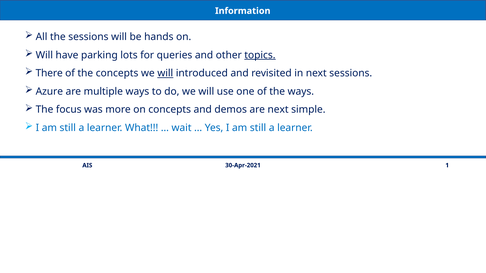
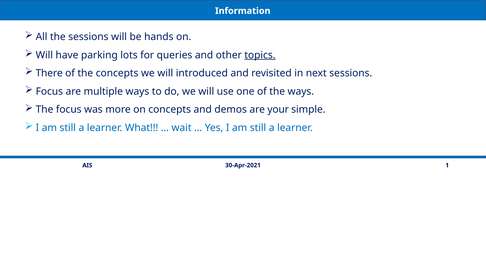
will underline: present -> none (165, 73)
Azure: Azure -> Focus (49, 92)
are next: next -> your (278, 110)
